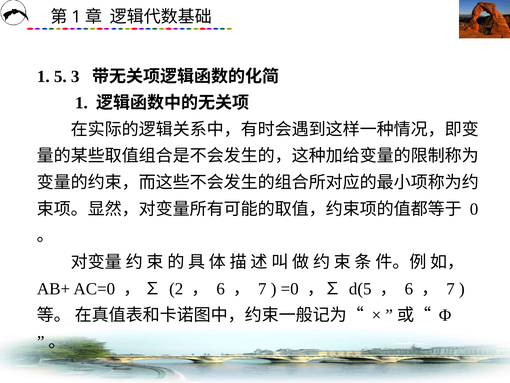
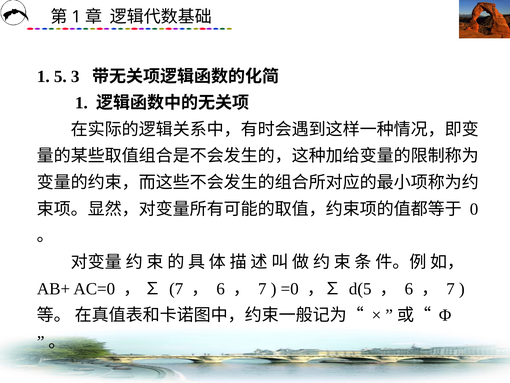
2: 2 -> 7 (176, 288)
